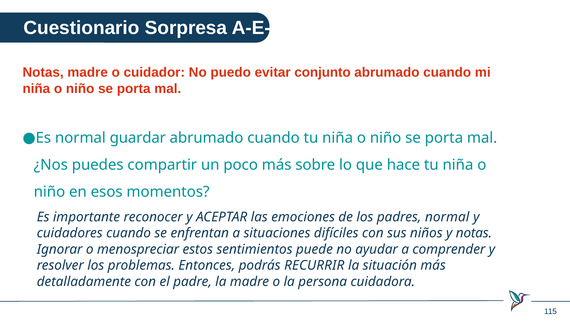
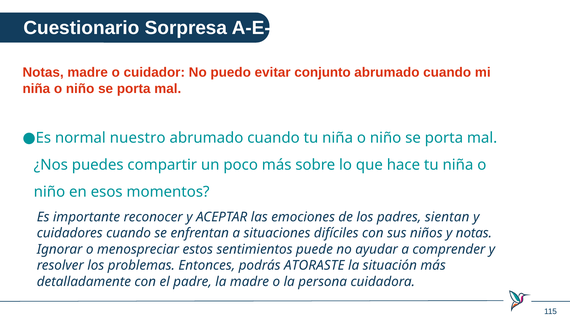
guardar: guardar -> nuestro (138, 138)
padres normal: normal -> sientan (447, 217)
RECURRIR: RECURRIR -> ATORASTE (314, 265)
